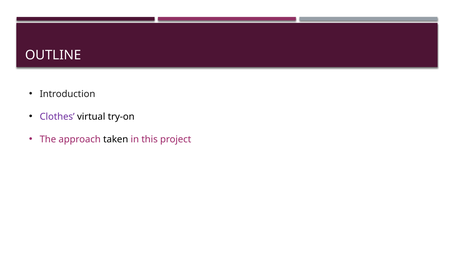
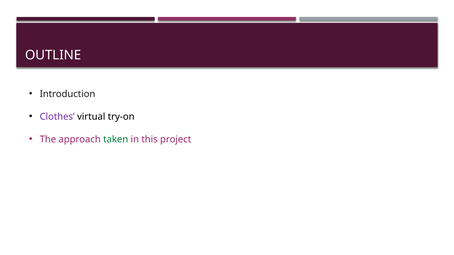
taken colour: black -> green (116, 140)
